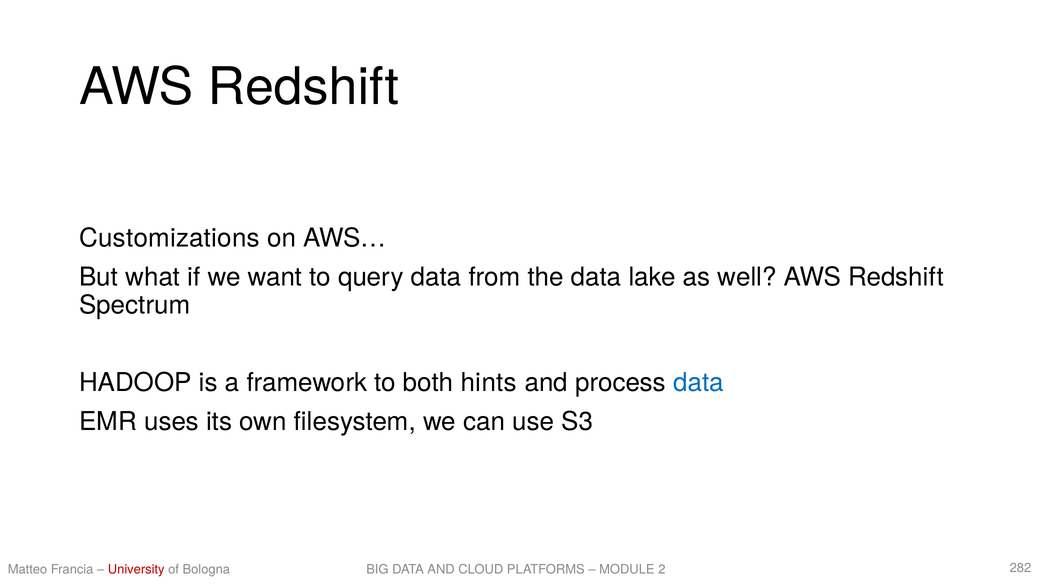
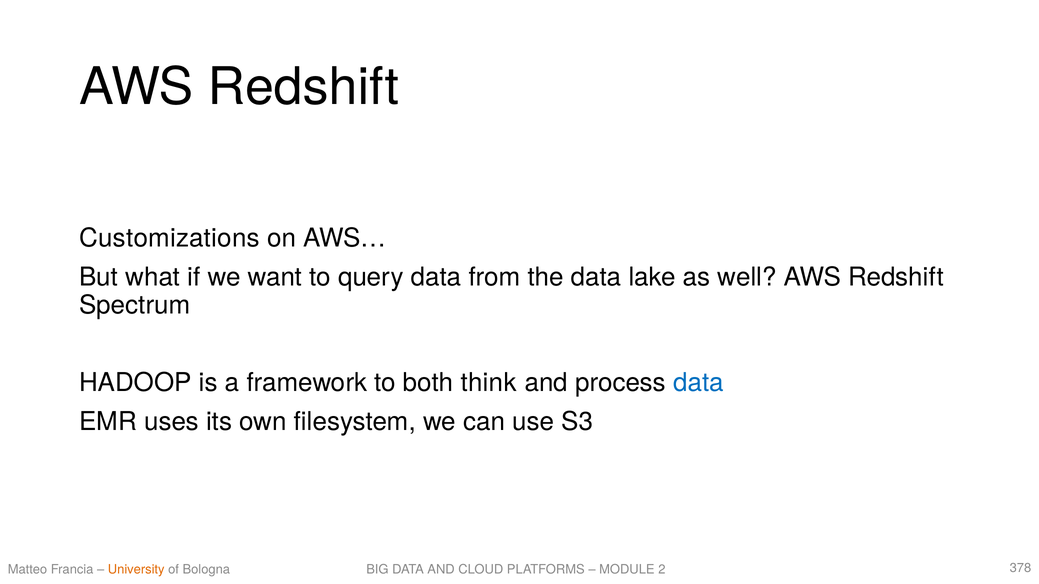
hints: hints -> think (489, 383)
University colour: red -> orange (136, 570)
282: 282 -> 378 (1020, 568)
